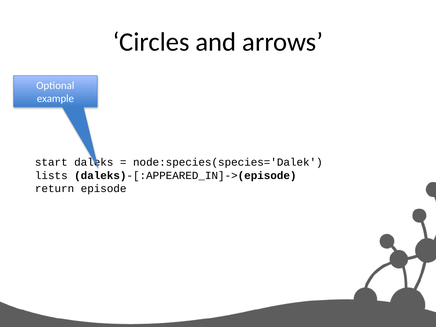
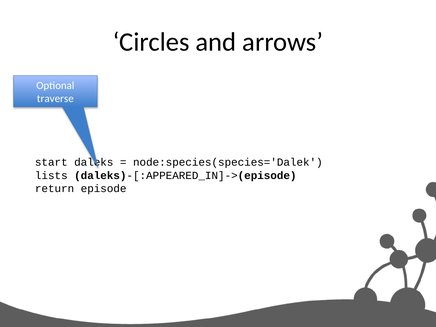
example: example -> traverse (55, 99)
